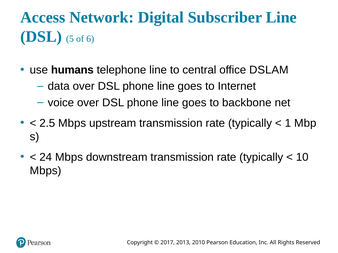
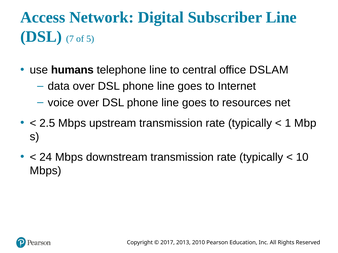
5: 5 -> 7 (70, 39)
6: 6 -> 5 (90, 39)
backbone: backbone -> resources (247, 103)
